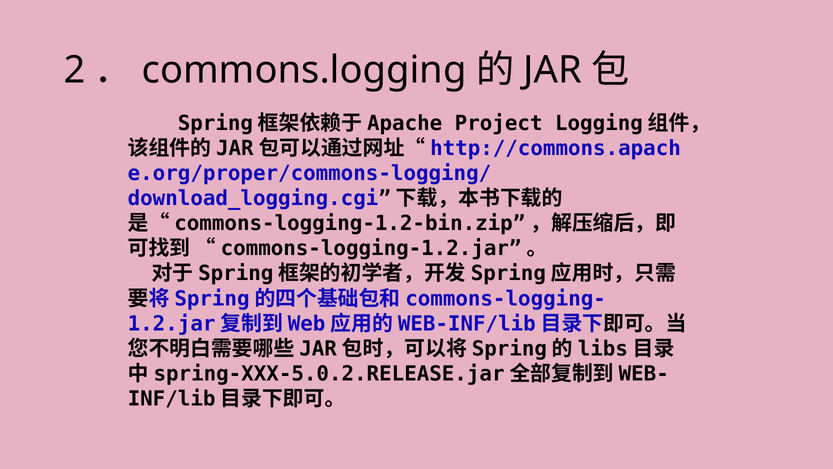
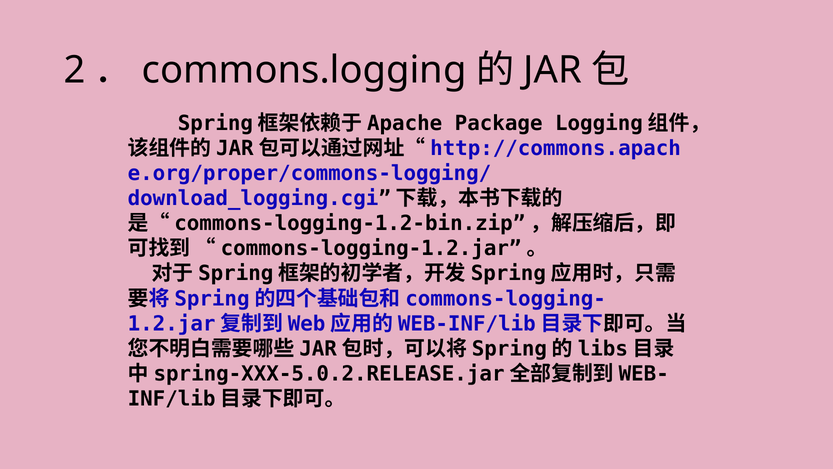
Project: Project -> Package (499, 123)
